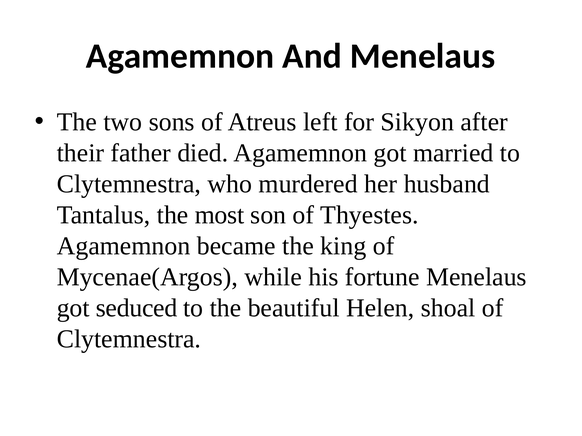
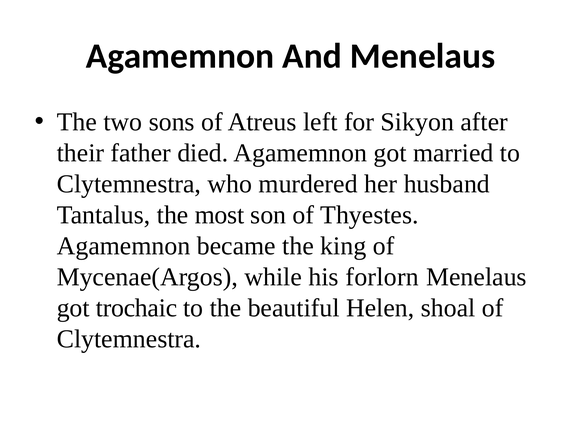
fortune: fortune -> forlorn (382, 277)
seduced: seduced -> trochaic (137, 308)
